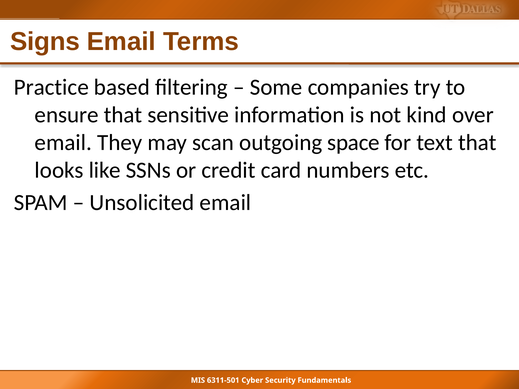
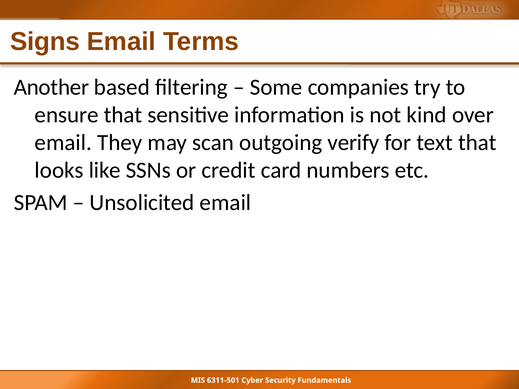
Practice: Practice -> Another (51, 87)
space: space -> verify (354, 143)
